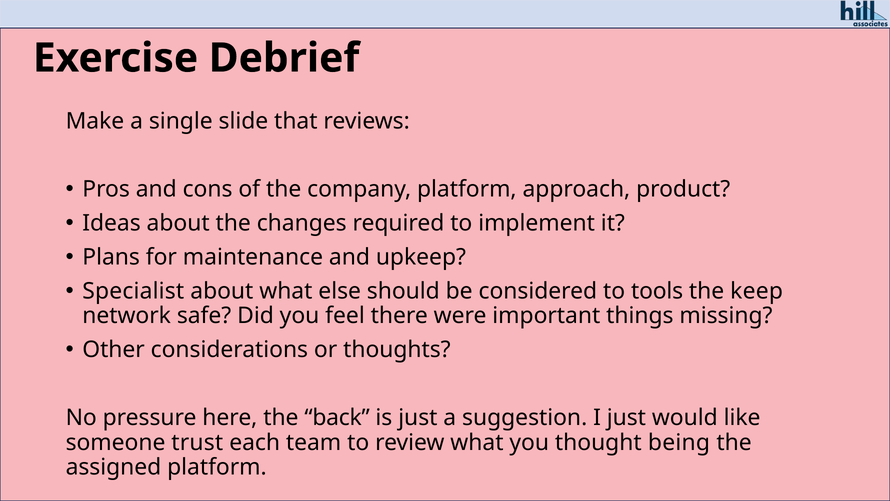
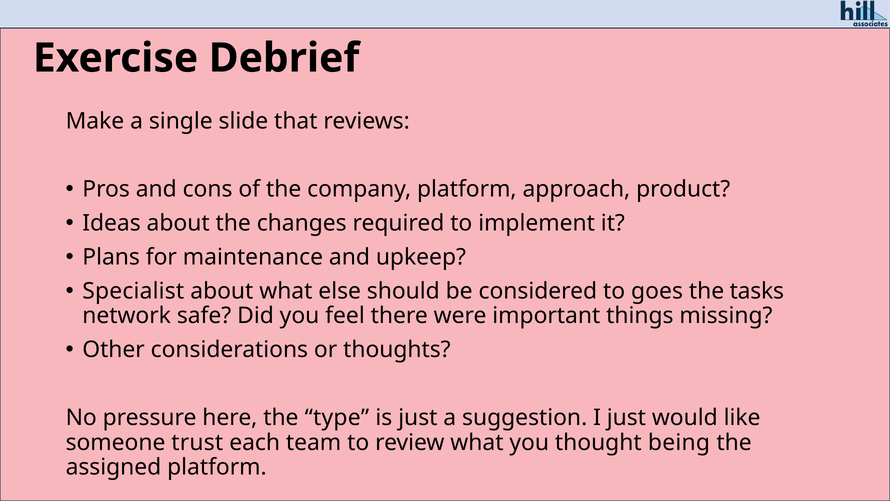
tools: tools -> goes (657, 291)
keep: keep -> tasks (757, 291)
back: back -> type (337, 417)
